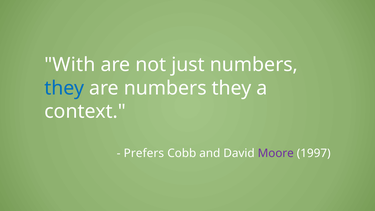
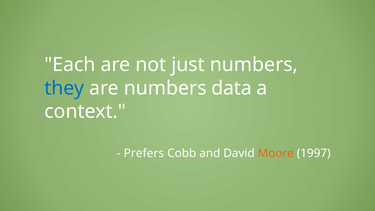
With: With -> Each (70, 65)
are numbers they: they -> data (232, 88)
Moore colour: purple -> orange (276, 153)
